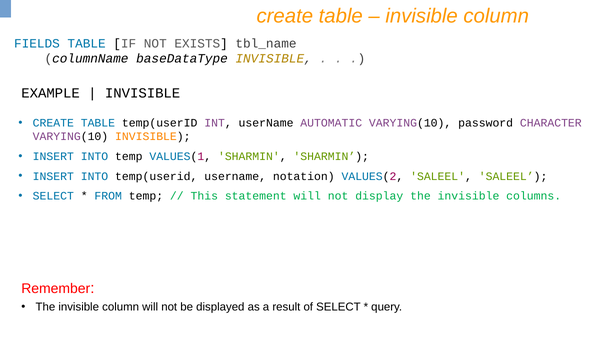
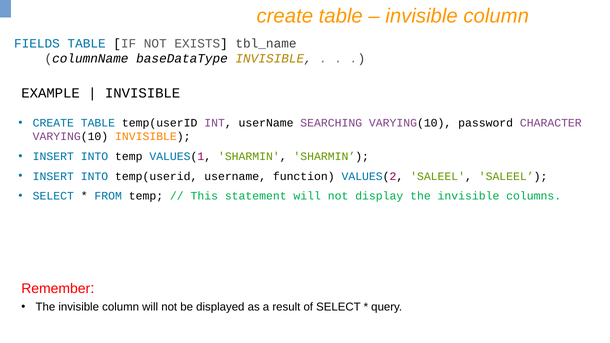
AUTOMATIC: AUTOMATIC -> SEARCHING (331, 123)
notation: notation -> function (304, 176)
